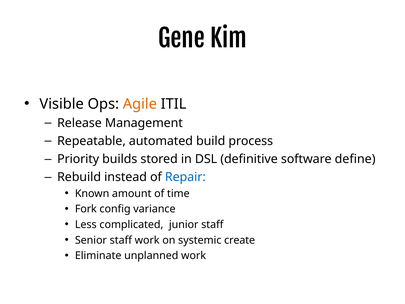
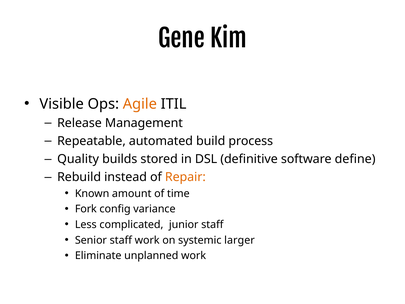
Priority: Priority -> Quality (78, 159)
Repair colour: blue -> orange (185, 177)
create: create -> larger (240, 240)
